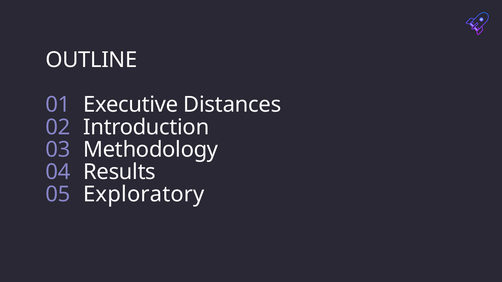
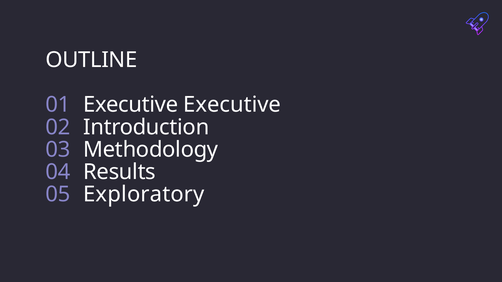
Executive Distances: Distances -> Executive (232, 105)
